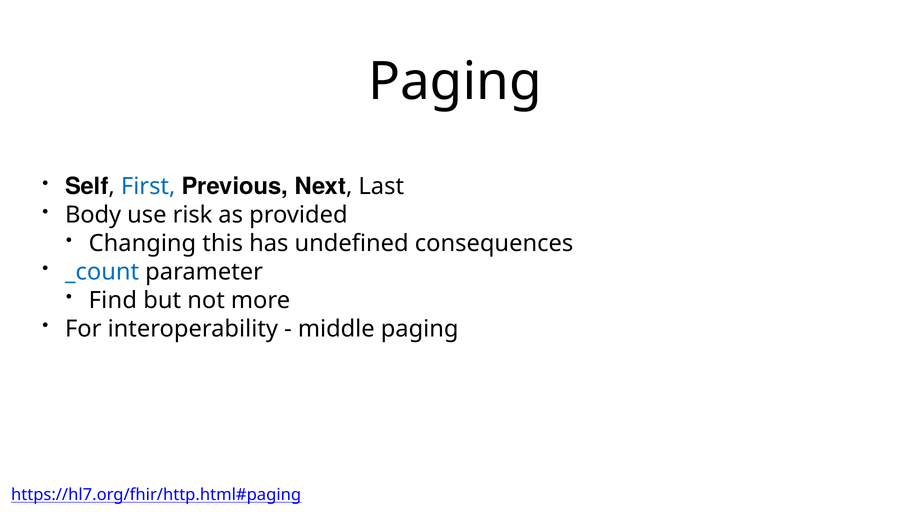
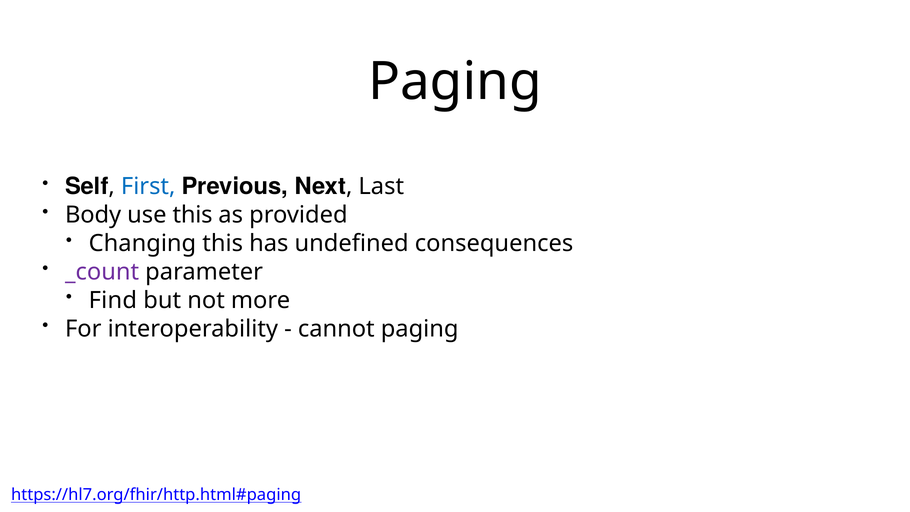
use risk: risk -> this (193, 215)
_count colour: blue -> purple (102, 272)
middle: middle -> cannot (336, 329)
